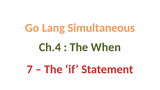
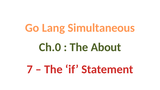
Ch.4: Ch.4 -> Ch.0 (50, 47)
When: When -> About (106, 47)
